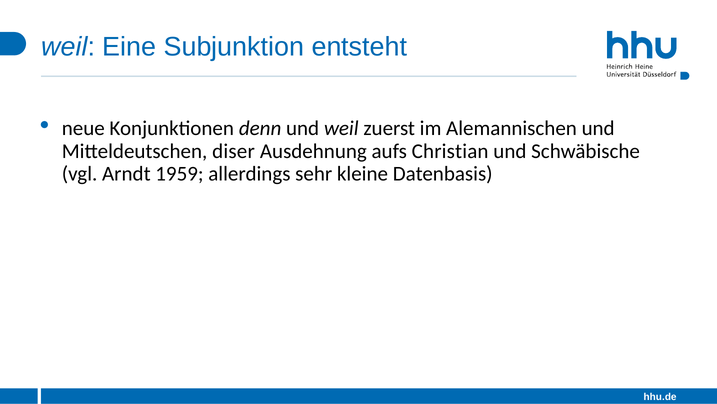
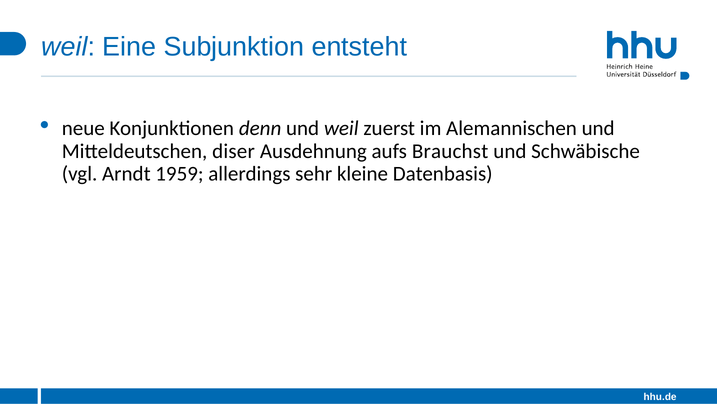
Christian: Christian -> Brauchst (450, 151)
